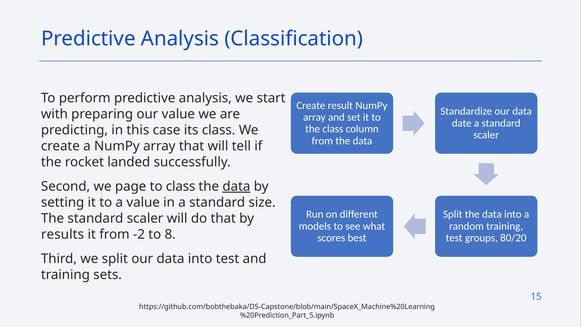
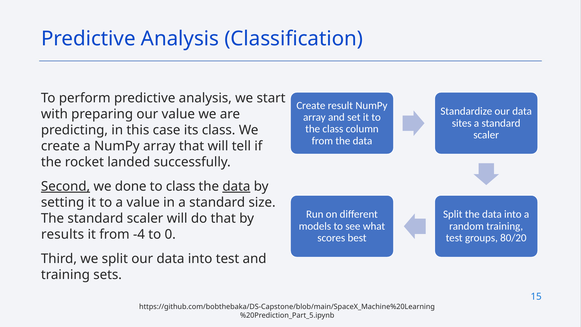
date: date -> sites (462, 123)
Second underline: none -> present (66, 186)
page: page -> done (131, 186)
-2: -2 -> -4 (139, 234)
8: 8 -> 0 (170, 234)
